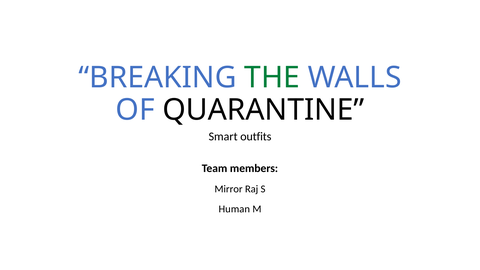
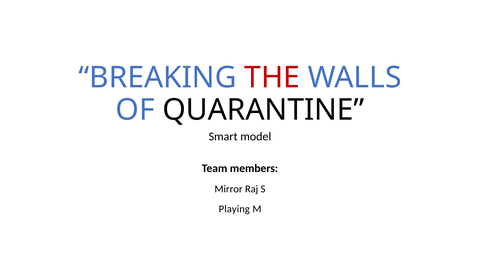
THE colour: green -> red (272, 78)
outfits: outfits -> model (256, 136)
Human: Human -> Playing (234, 209)
